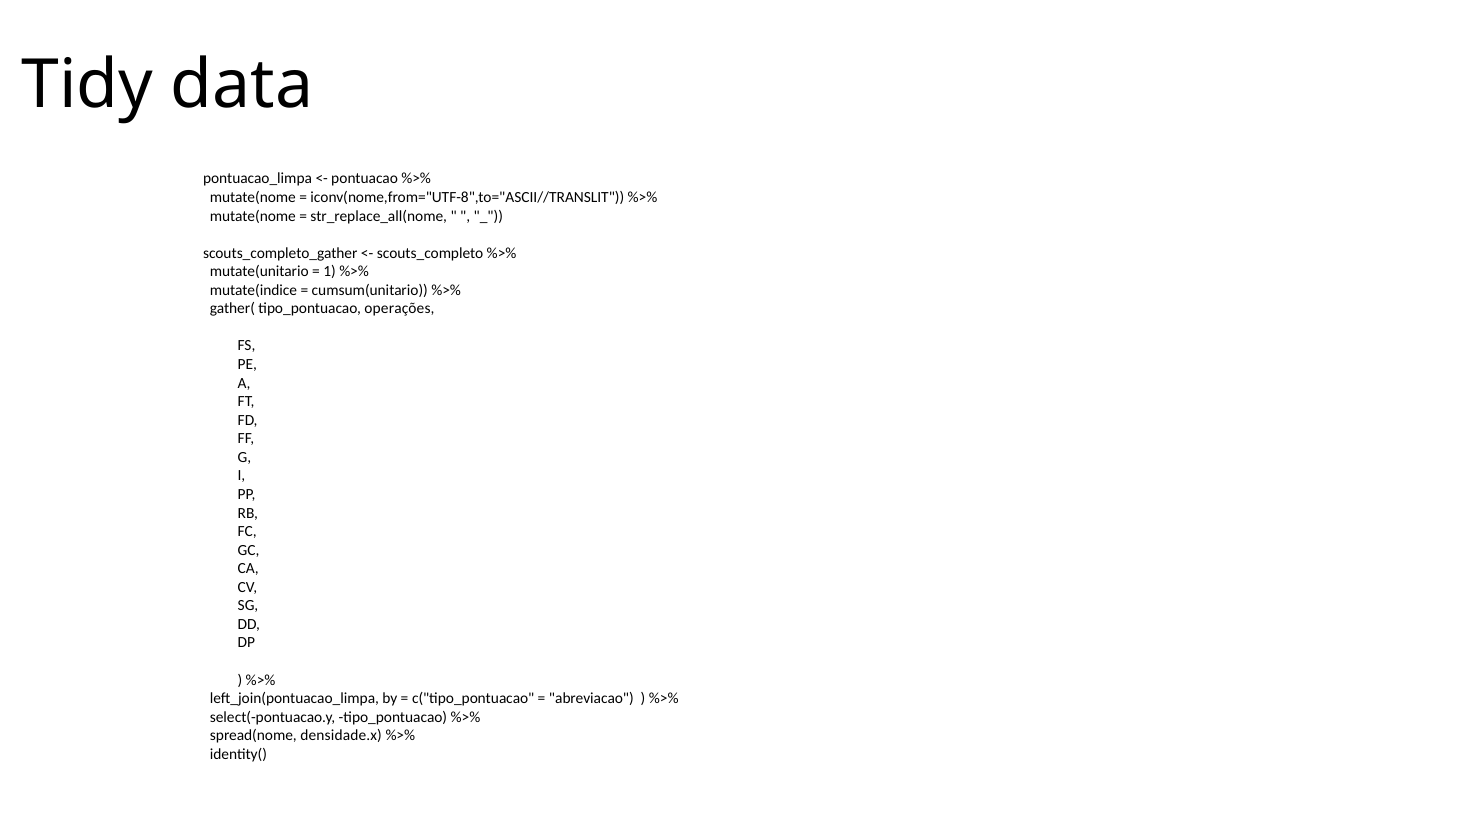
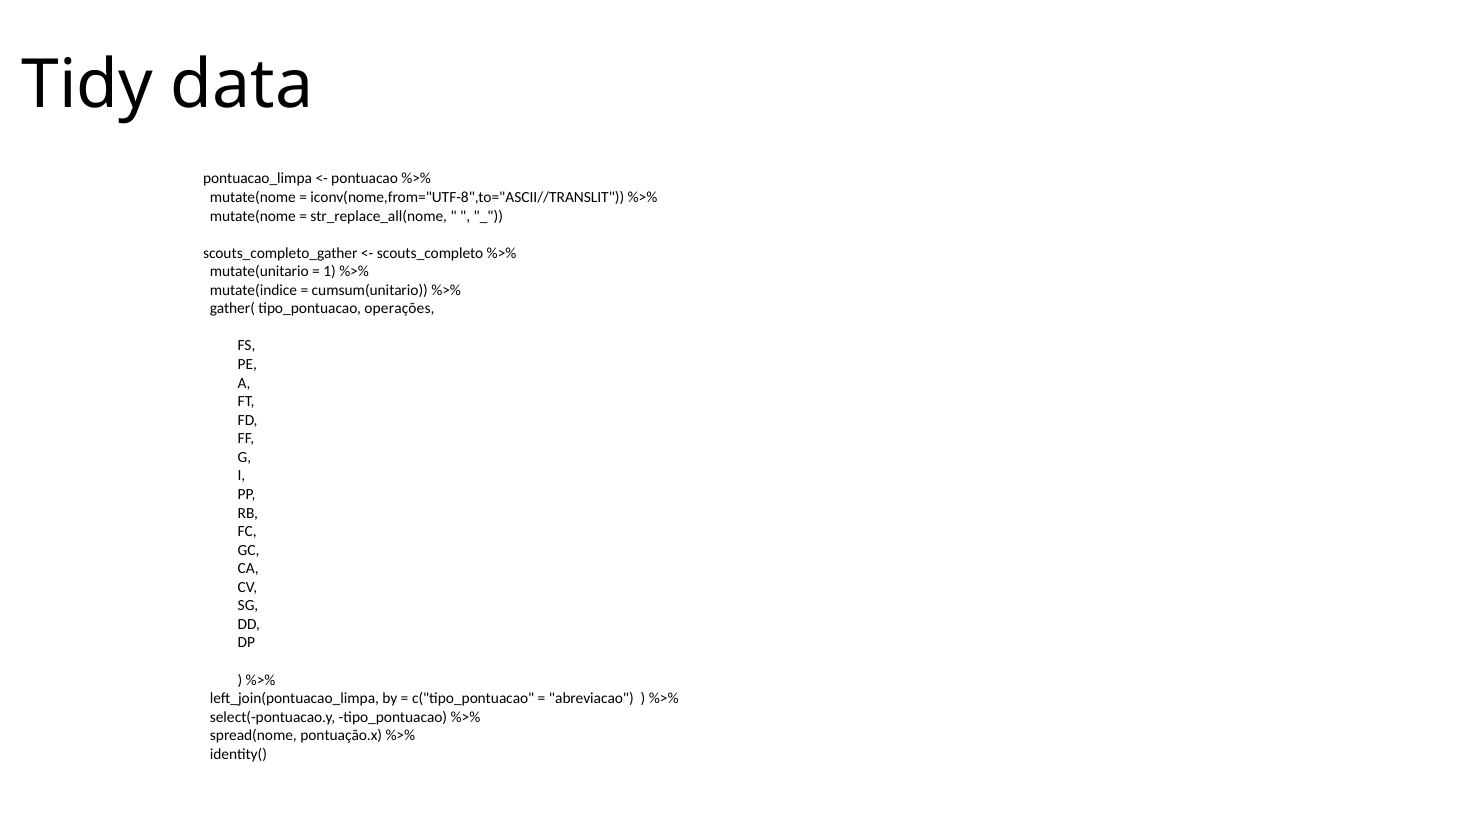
densidade.x: densidade.x -> pontuação.x (341, 735)
